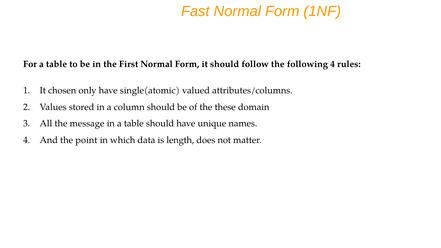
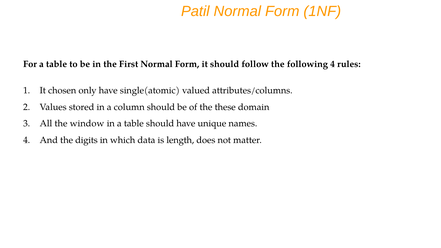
Fast: Fast -> Patil (195, 11)
message: message -> window (87, 124)
point: point -> digits (86, 140)
